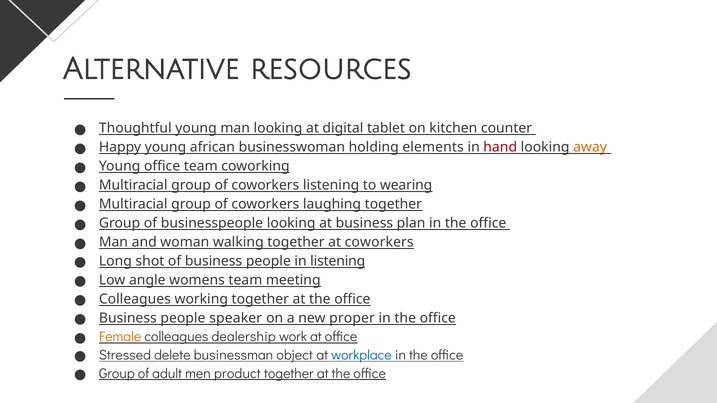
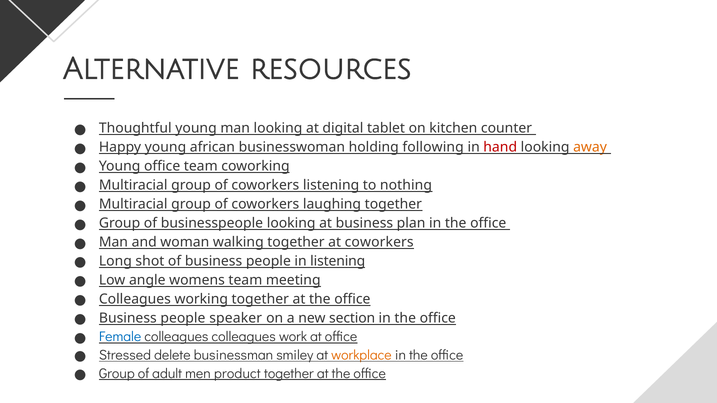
elements: elements -> following (433, 147)
wearing: wearing -> nothing (406, 185)
proper: proper -> section (352, 318)
Female colour: orange -> blue (120, 337)
colleagues dealership: dealership -> colleagues (244, 337)
object: object -> smiley (295, 355)
workplace colour: blue -> orange (361, 355)
